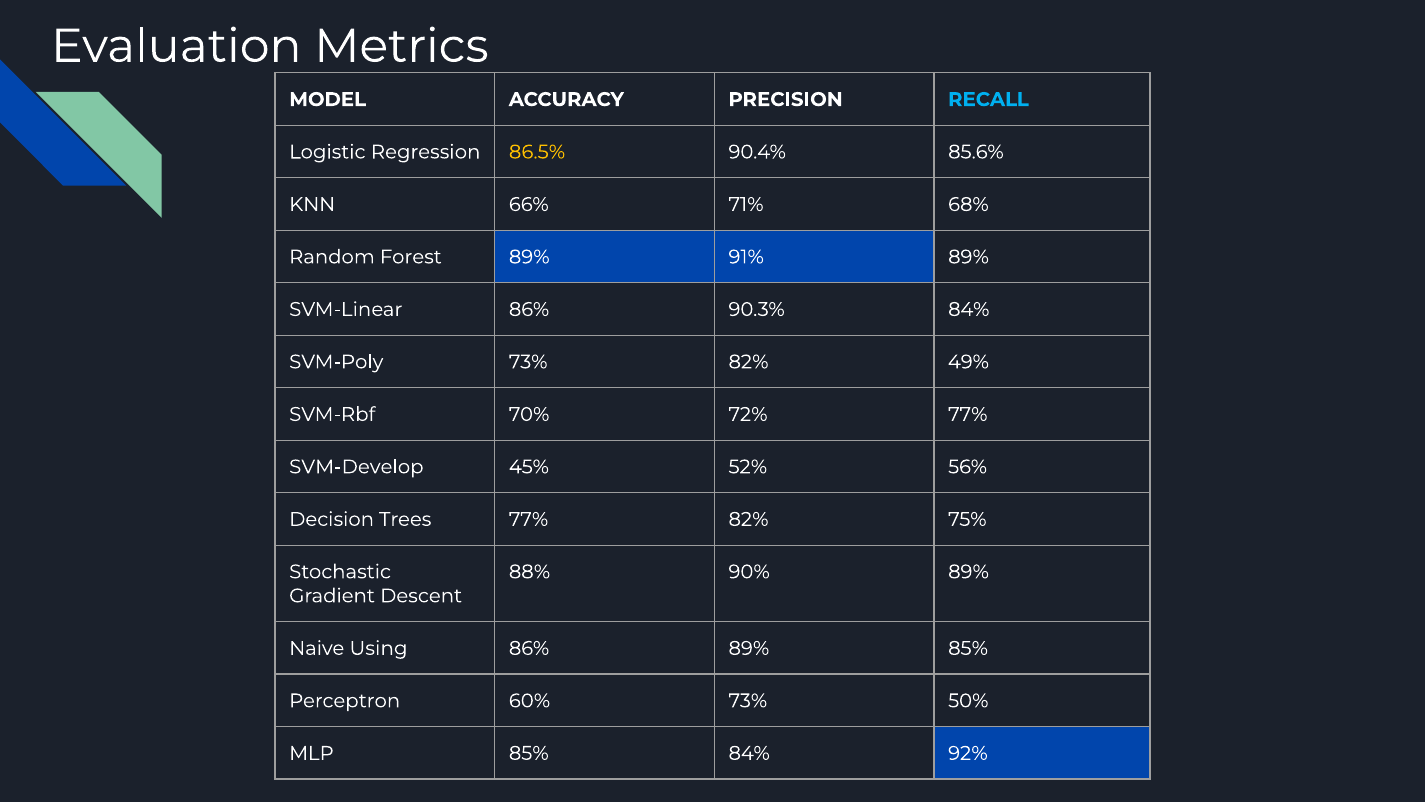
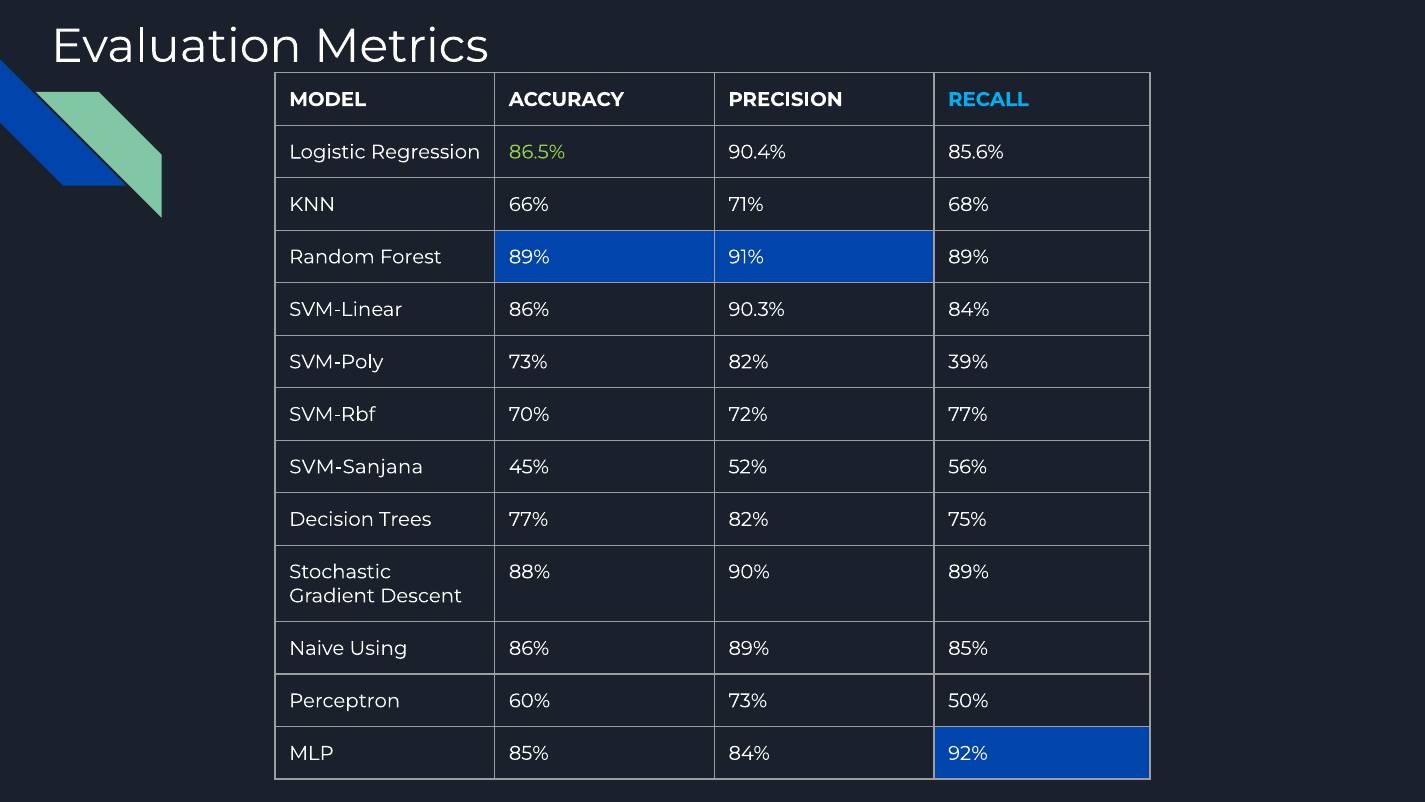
86.5% colour: yellow -> light green (537, 152)
49%: 49% -> 39% (968, 362)
SVM-Develop: SVM-Develop -> SVM-Sanjana (356, 467)
